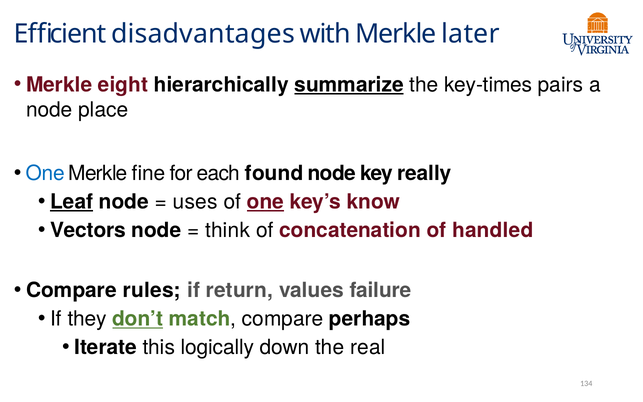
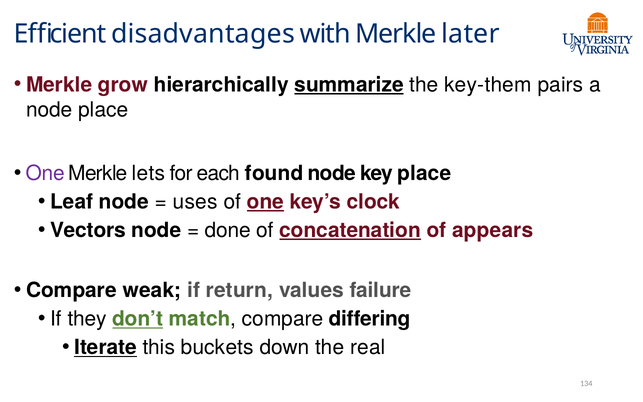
eight: eight -> grow (123, 85)
key-times: key-times -> key-them (488, 85)
One colour: blue -> purple (45, 173)
fine: fine -> lets (149, 173)
key really: really -> place (424, 173)
Leaf underline: present -> none (72, 202)
know: know -> clock (374, 202)
think: think -> done (228, 230)
concatenation underline: none -> present (350, 230)
handled: handled -> appears (493, 230)
rules: rules -> weak (152, 290)
perhaps: perhaps -> differing (370, 319)
Iterate underline: none -> present (106, 347)
logically: logically -> buckets (217, 347)
